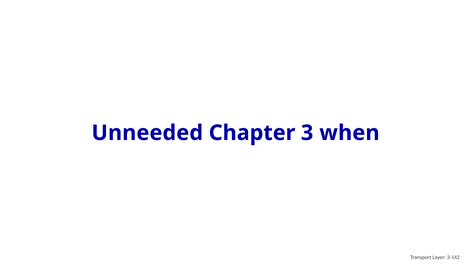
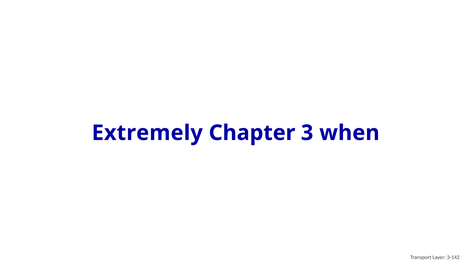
Unneeded: Unneeded -> Extremely (147, 133)
